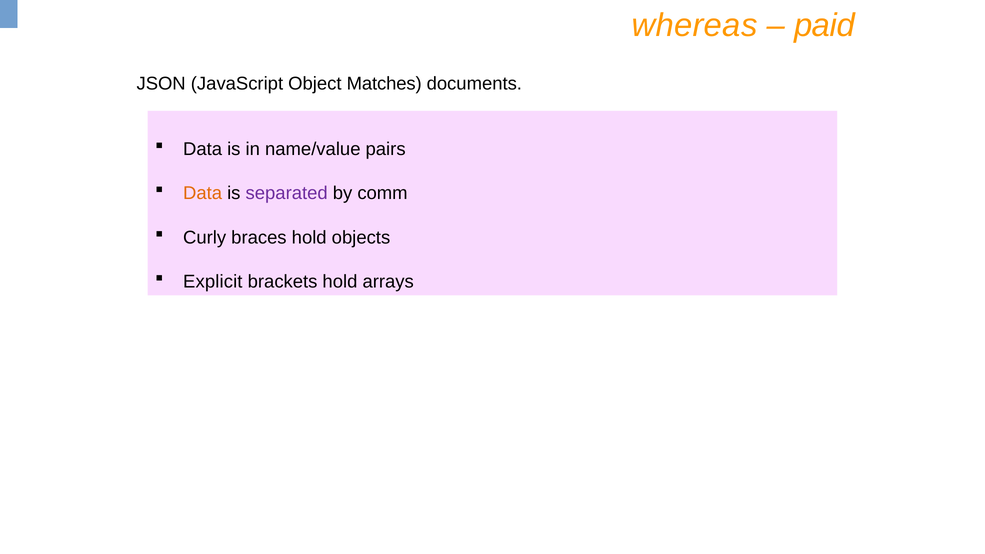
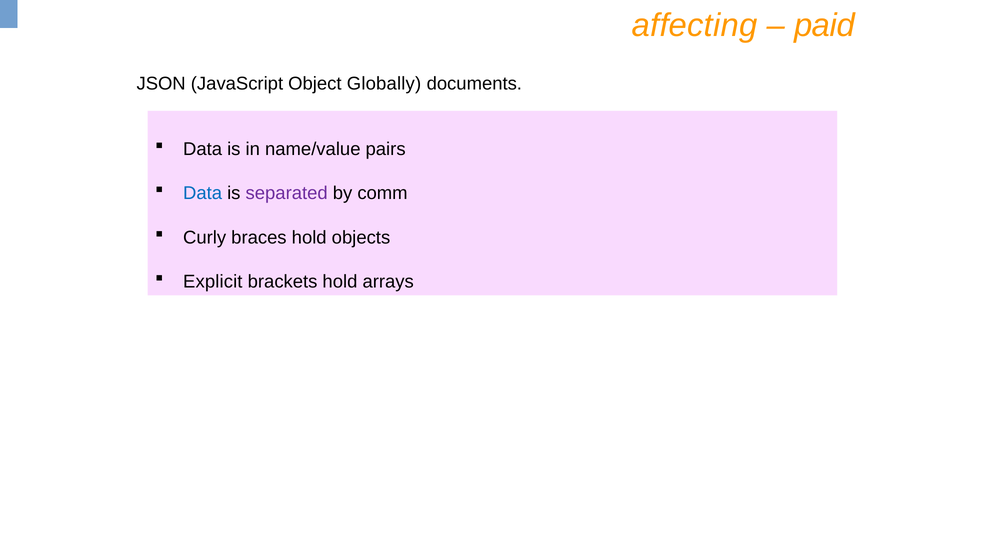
whereas: whereas -> affecting (695, 26)
Matches: Matches -> Globally (384, 84)
Data colour: orange -> blue (203, 193)
